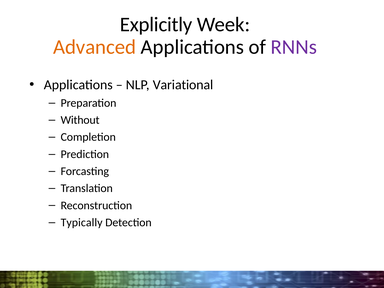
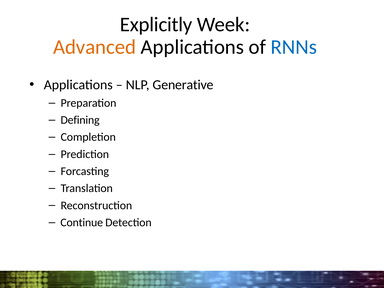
RNNs colour: purple -> blue (294, 47)
Variational: Variational -> Generative (183, 85)
Without: Without -> Defining (80, 120)
Typically: Typically -> Continue (82, 222)
